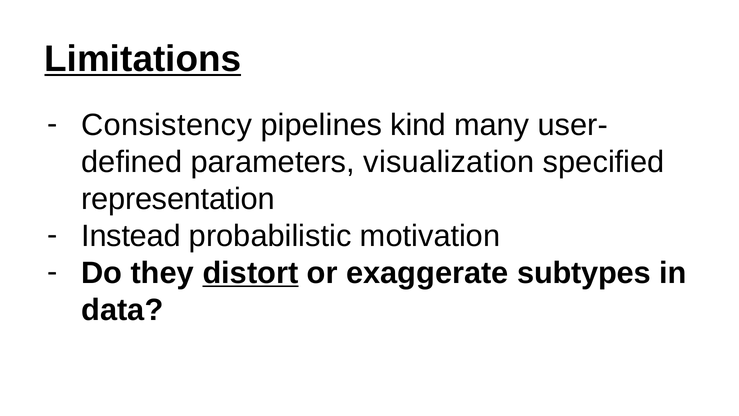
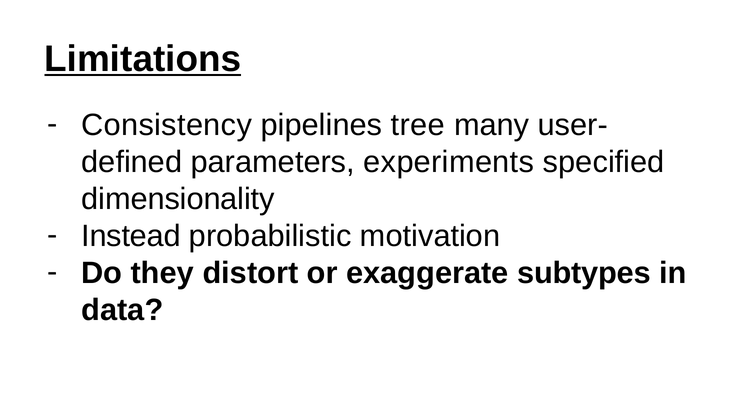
kind: kind -> tree (418, 125)
visualization: visualization -> experiments (449, 162)
representation: representation -> dimensionality (178, 199)
distort underline: present -> none (250, 273)
